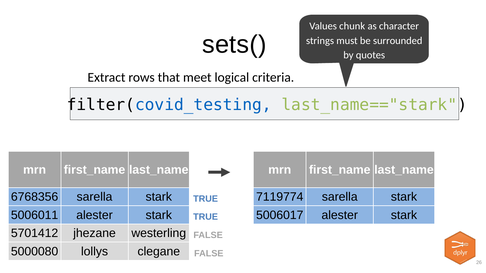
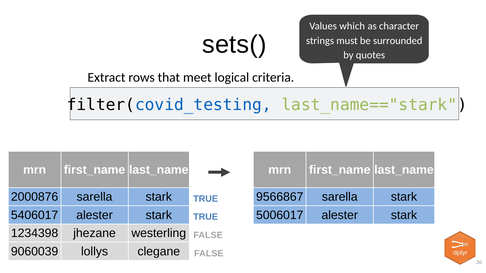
chunk: chunk -> which (352, 26)
6768356: 6768356 -> 2000876 (35, 197)
7119774: 7119774 -> 9566867 (280, 197)
5006011: 5006011 -> 5406017 (35, 215)
5701412: 5701412 -> 1234398 (35, 234)
5000080: 5000080 -> 9060039 (35, 252)
